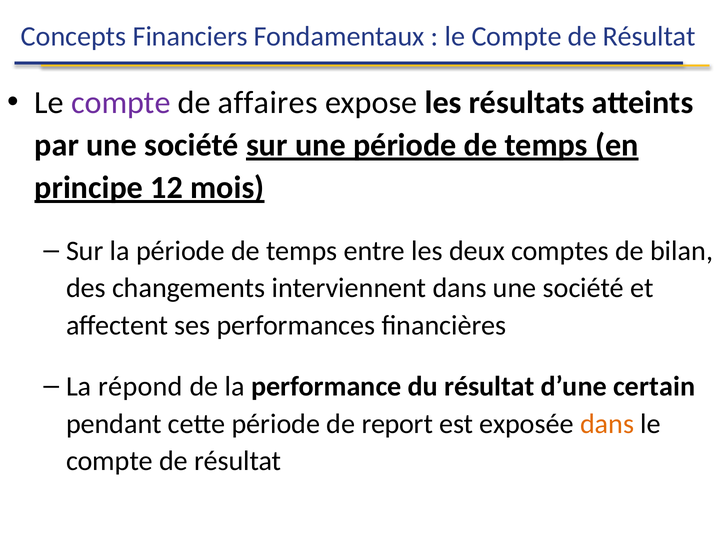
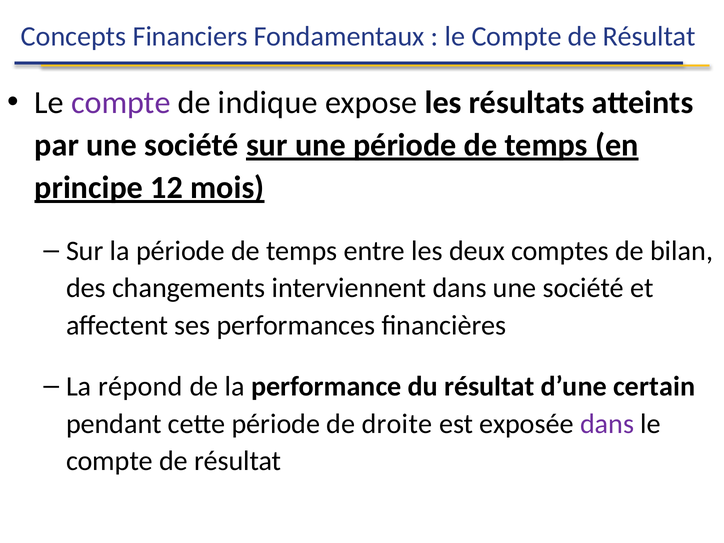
affaires: affaires -> indique (268, 103)
report: report -> droite (397, 424)
dans colour: orange -> purple (607, 424)
